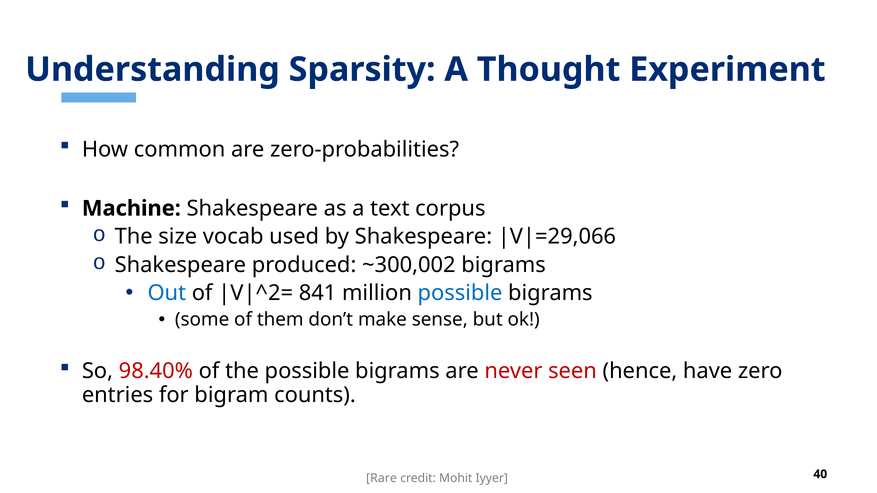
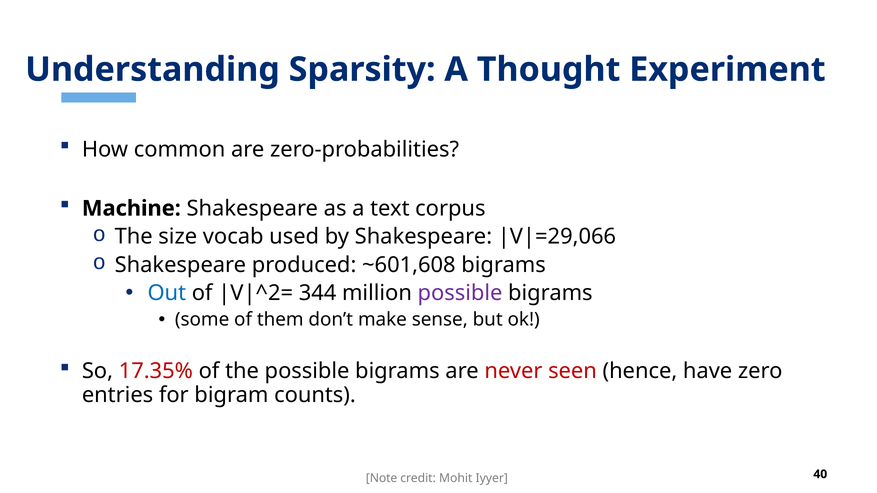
~300,002: ~300,002 -> ~601,608 (409, 265)
841: 841 -> 344 (318, 293)
possible colour: blue -> purple (460, 293)
98.40%: 98.40% -> 17.35% (156, 371)
Rare: Rare -> Note (382, 479)
